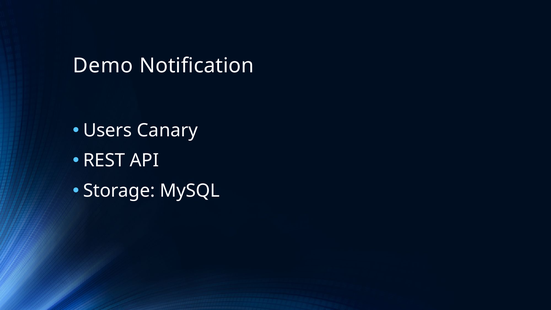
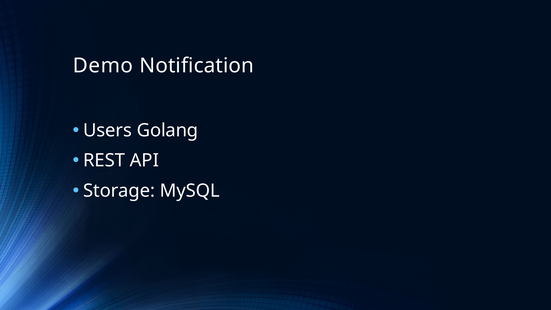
Canary: Canary -> Golang (168, 130)
